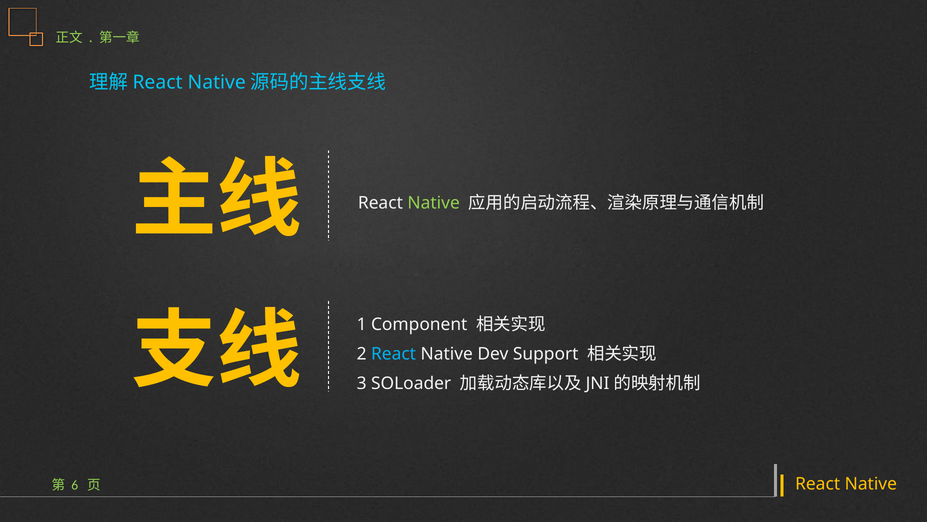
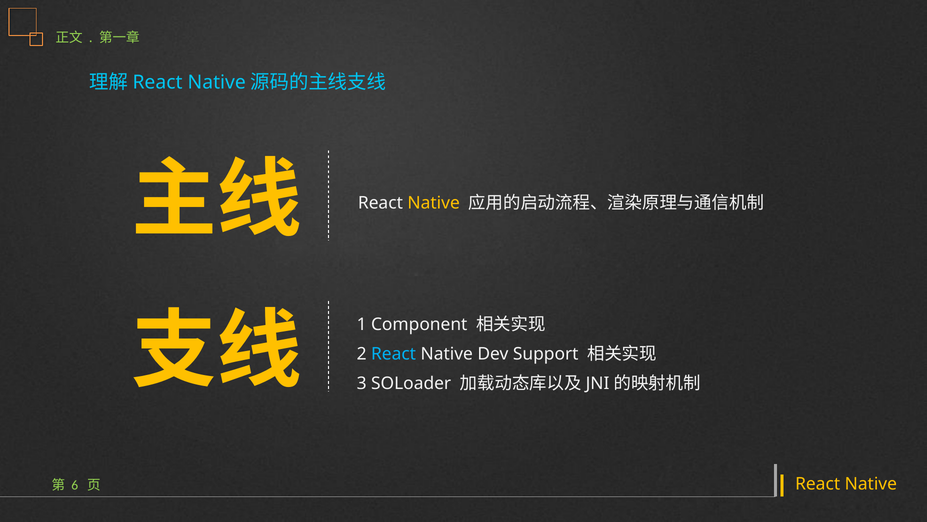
Native colour: light green -> yellow (434, 203)
